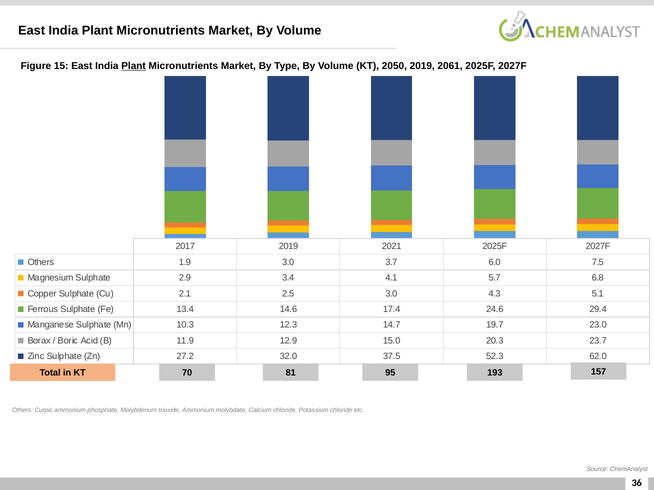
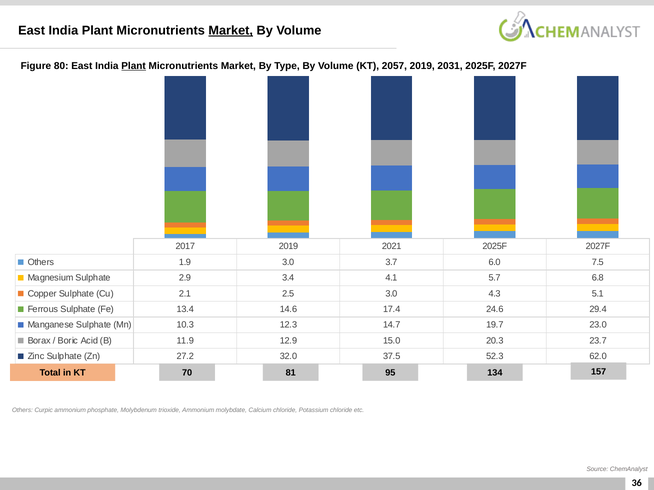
Market underline: none -> present (231, 30)
15: 15 -> 80 (61, 66)
2050: 2050 -> 2057 (394, 66)
2061: 2061 -> 2031 (450, 66)
193: 193 -> 134 (495, 373)
